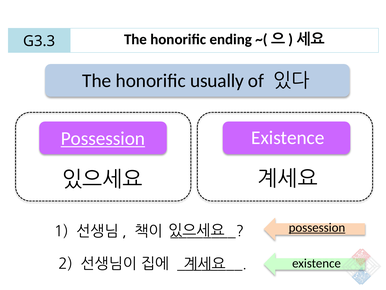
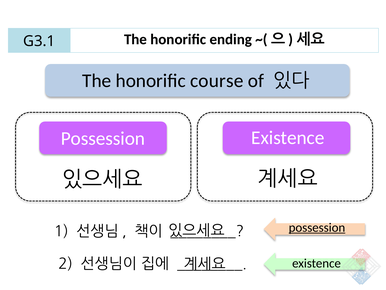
G3.3: G3.3 -> G3.1 (39, 41)
usually: usually -> course (217, 81)
Possession underline: present -> none (103, 138)
